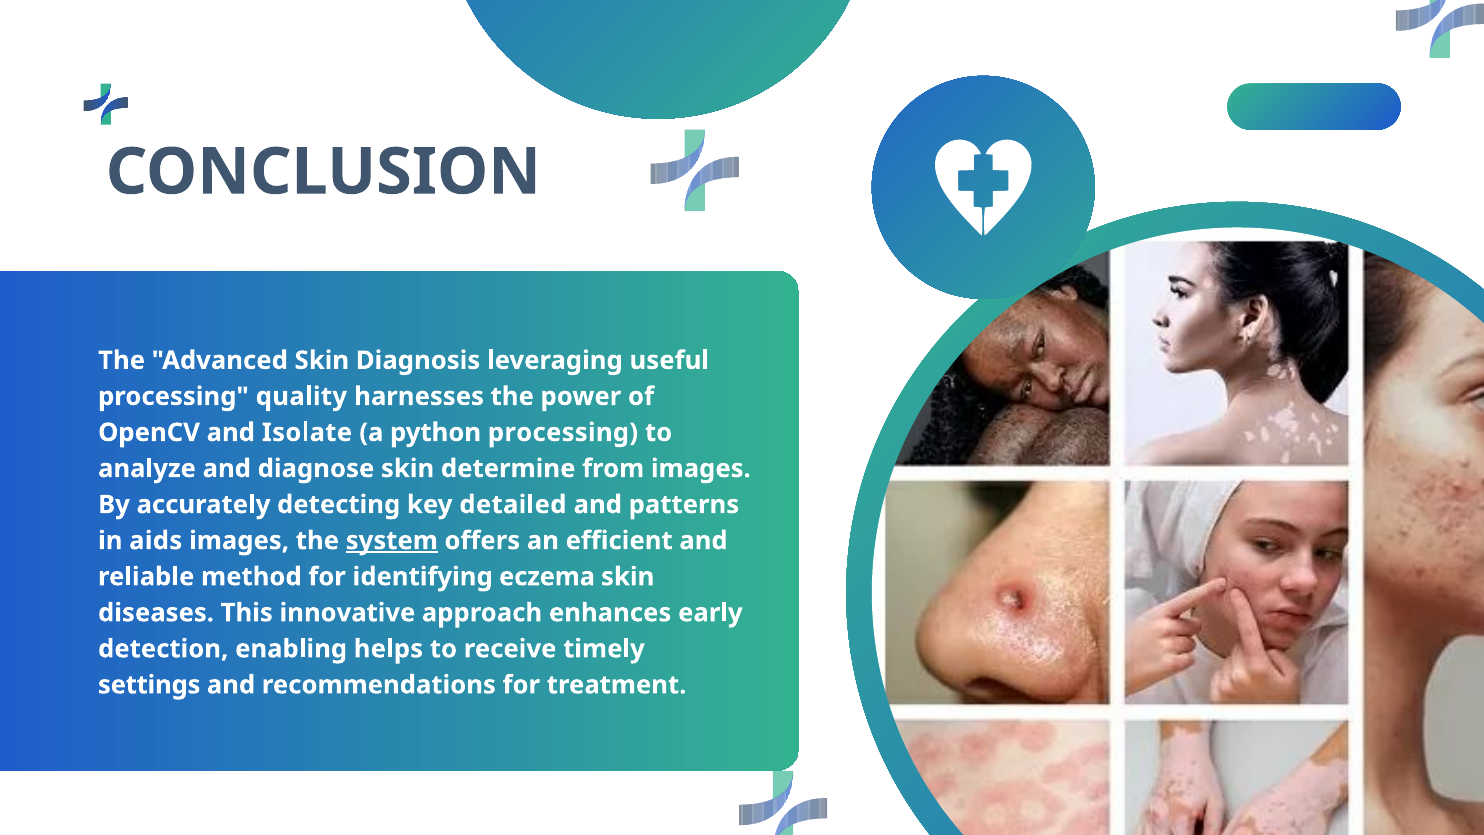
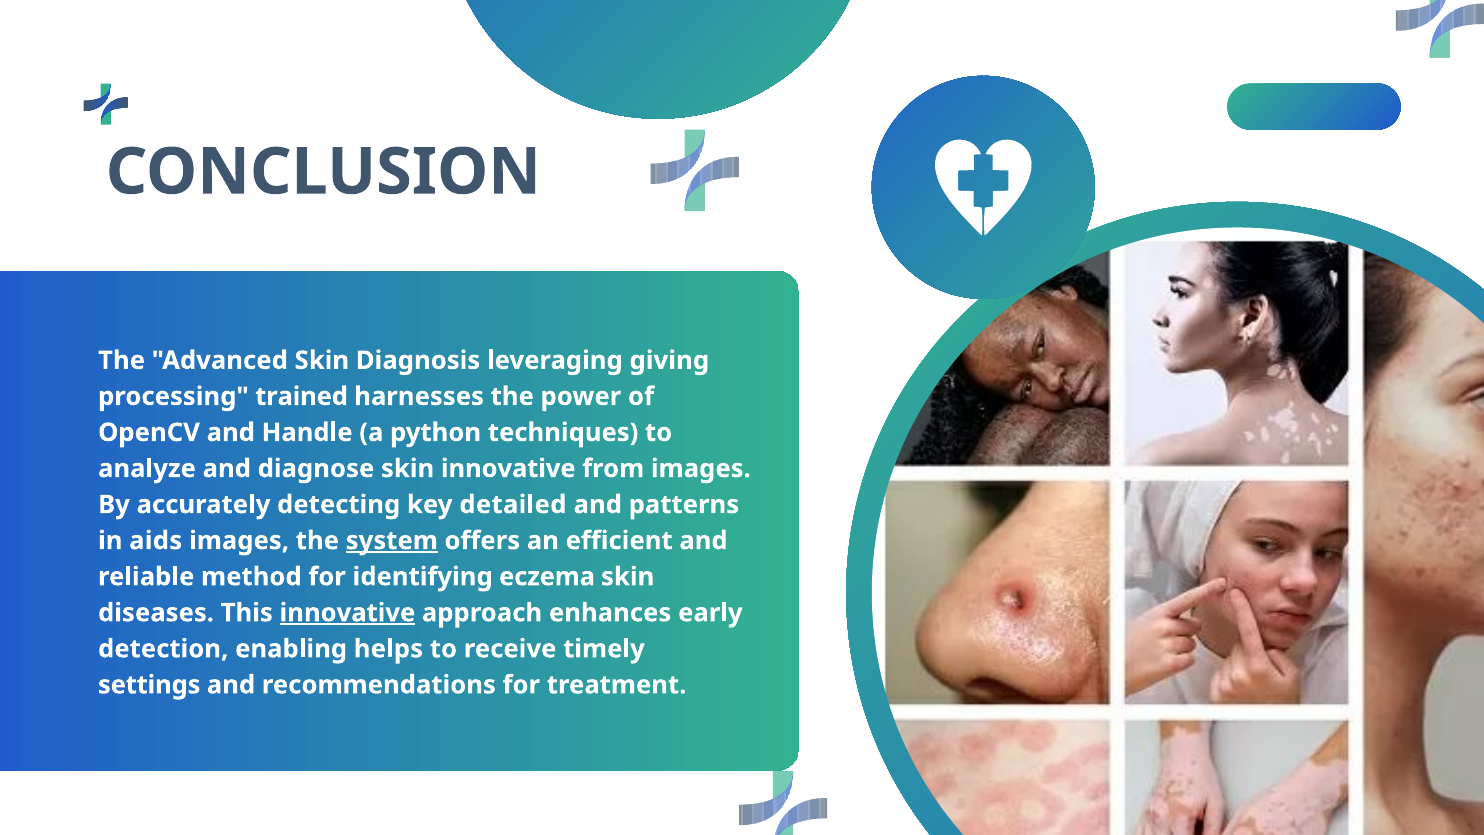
useful: useful -> giving (669, 360)
quality: quality -> trained (302, 396)
Isolate: Isolate -> Handle (307, 432)
python processing: processing -> techniques (563, 432)
skin determine: determine -> innovative (508, 468)
innovative underline: none -> present (347, 613)
